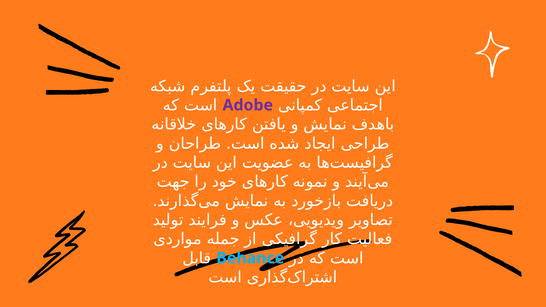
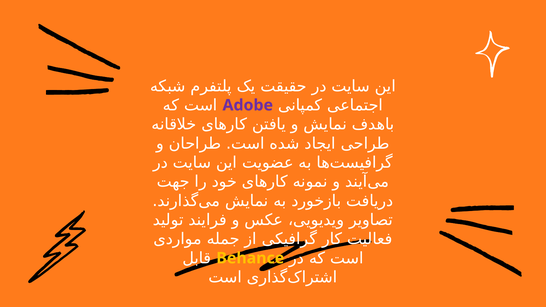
Behance colour: light blue -> yellow (250, 258)
